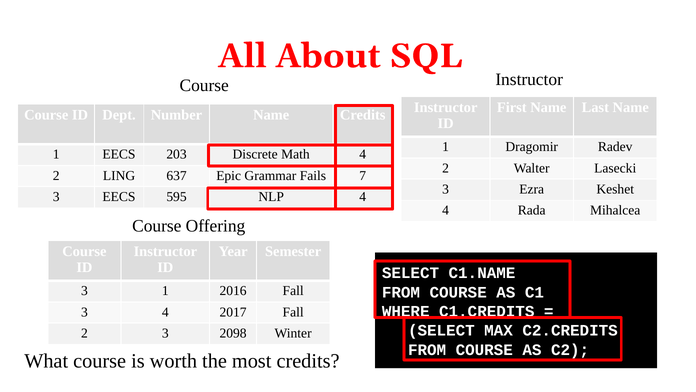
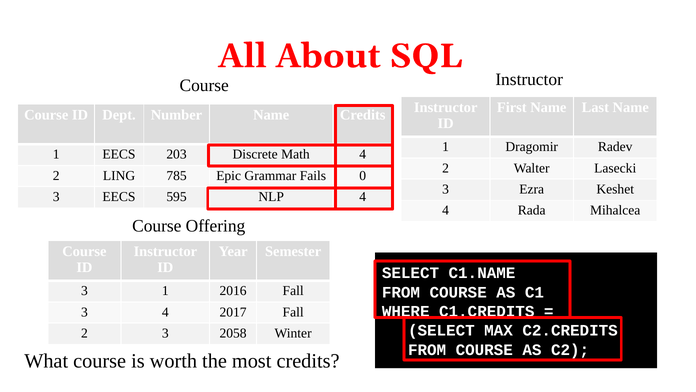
637: 637 -> 785 (177, 175)
7: 7 -> 0 (363, 175)
2098: 2098 -> 2058 (233, 333)
